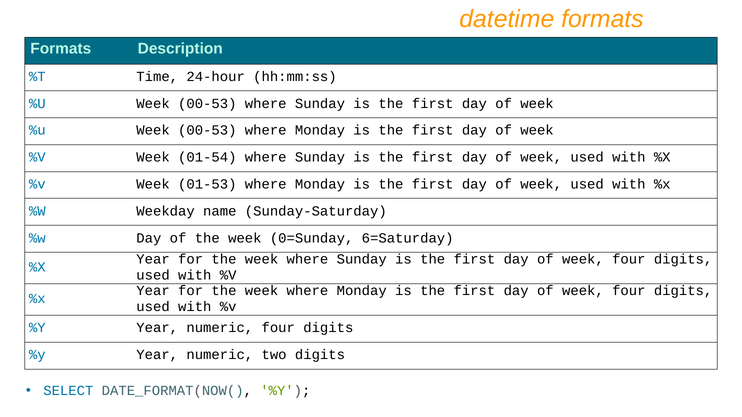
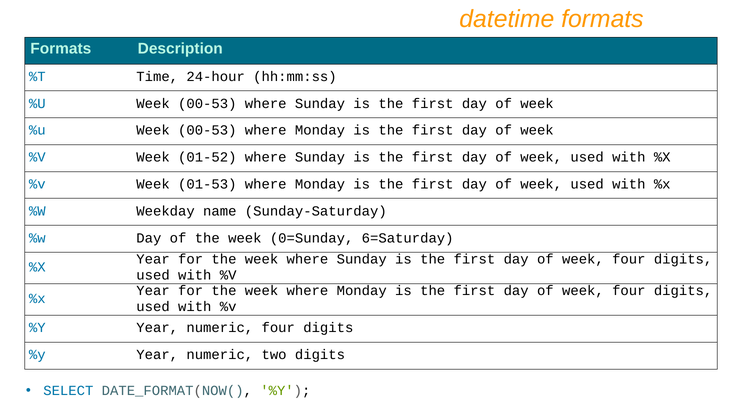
01-54: 01-54 -> 01-52 (207, 157)
